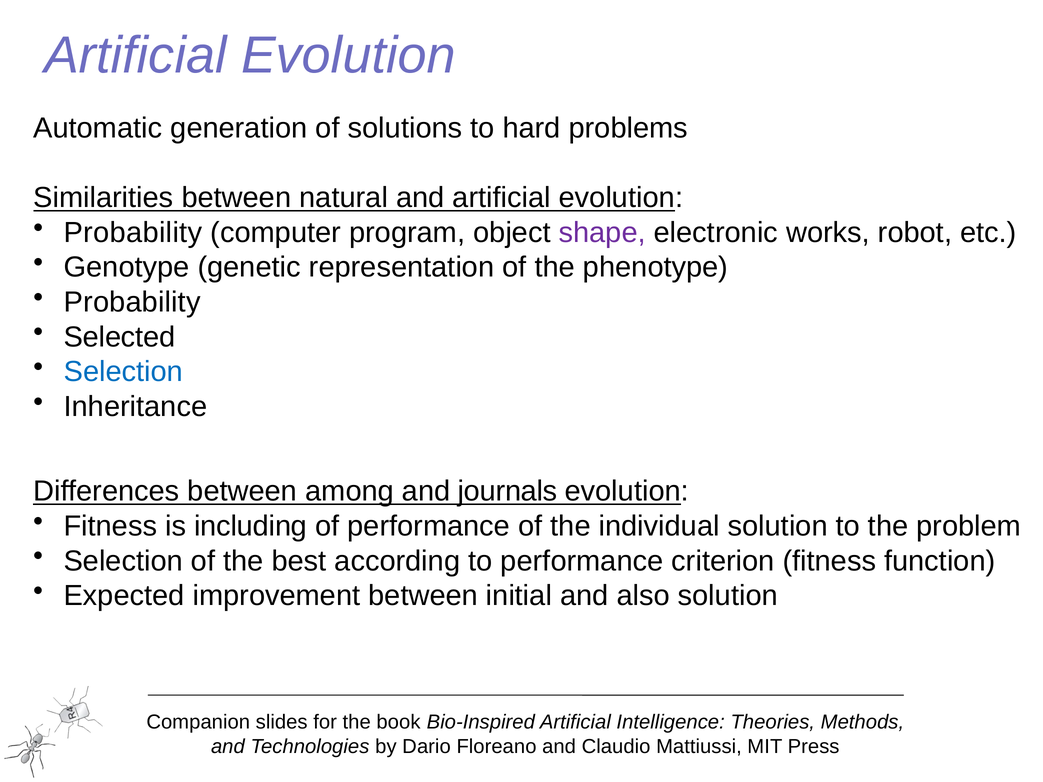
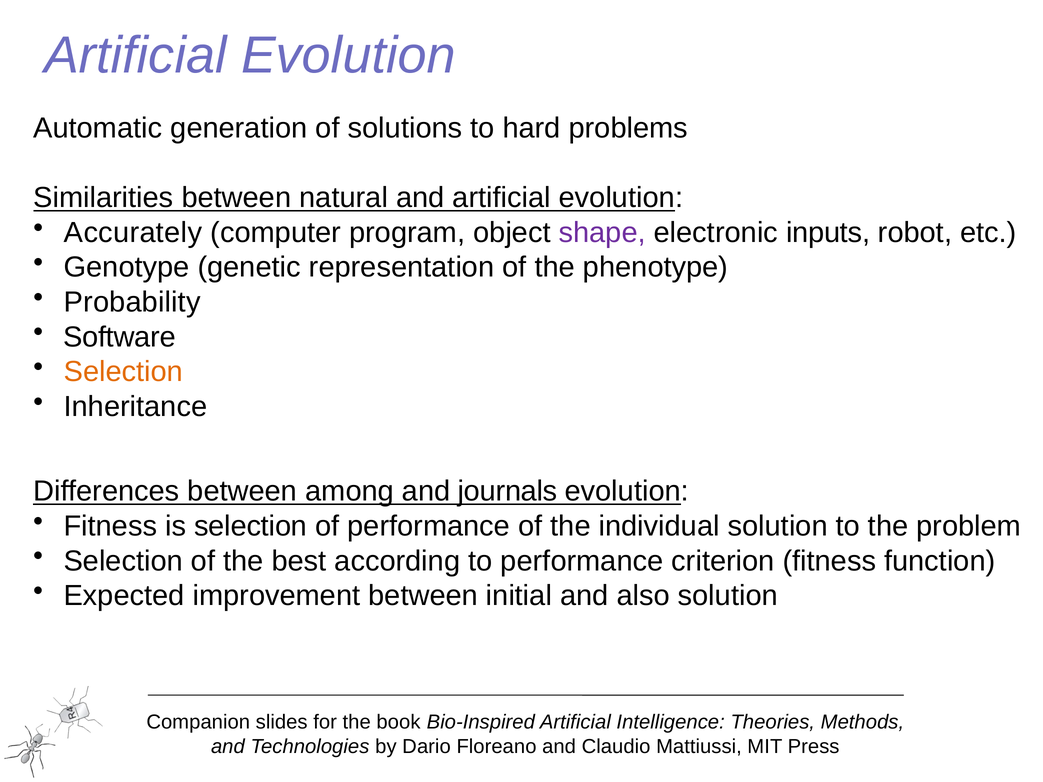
Probability: Probability -> Accurately (133, 233)
works: works -> inputs (828, 233)
Selected: Selected -> Software (120, 337)
Selection colour: blue -> orange (123, 372)
is including: including -> selection (251, 526)
